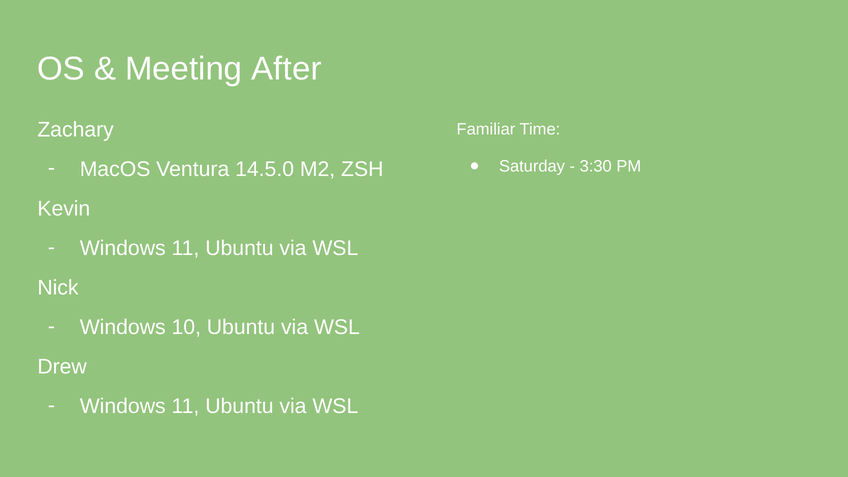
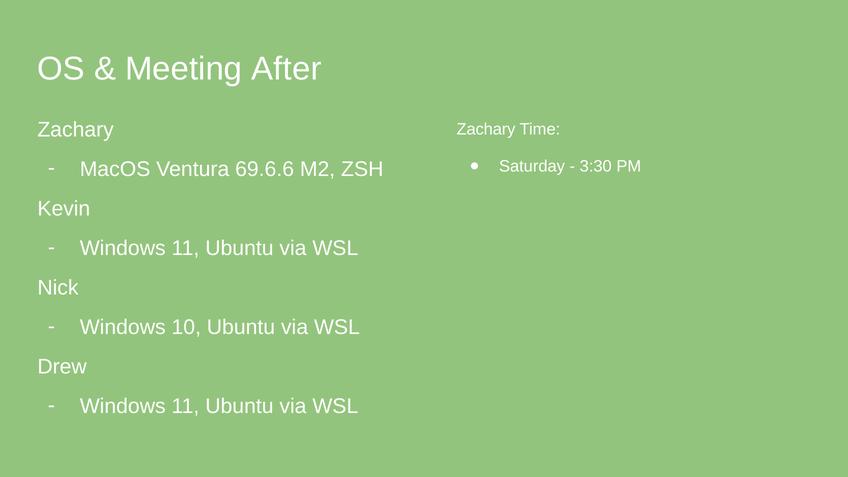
Familiar: Familiar -> Zachary (486, 129)
14.5.0: 14.5.0 -> 69.6.6 (265, 169)
